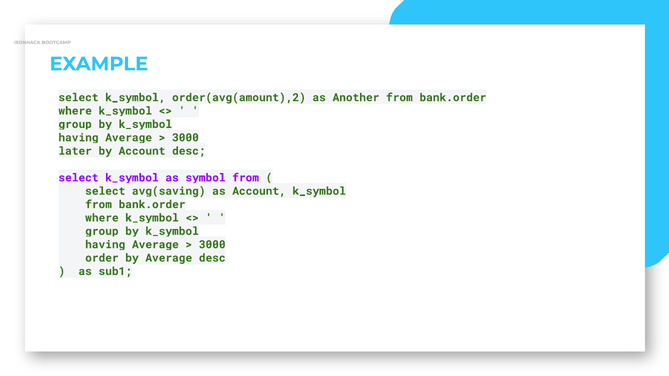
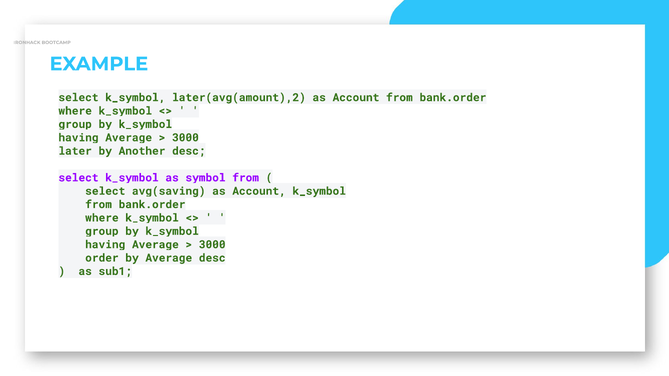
order(avg(amount),2: order(avg(amount),2 -> later(avg(amount),2 (239, 98)
Another: Another -> Account (356, 98)
by Account: Account -> Another (142, 151)
